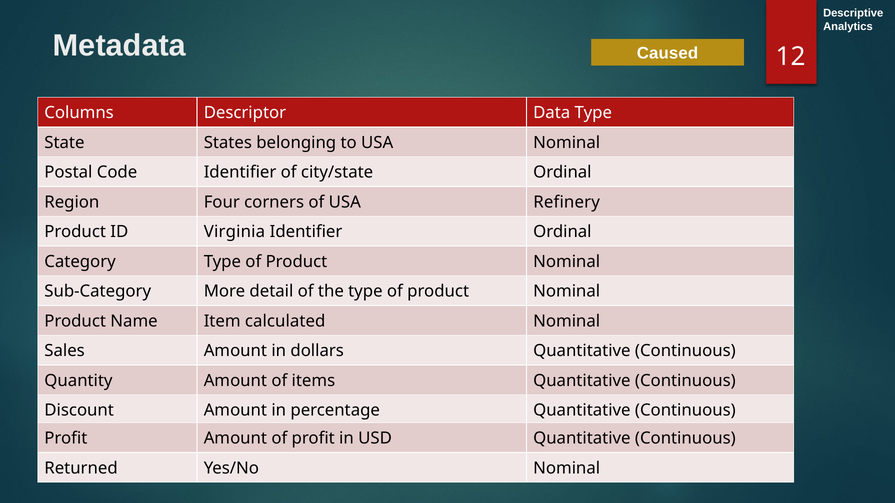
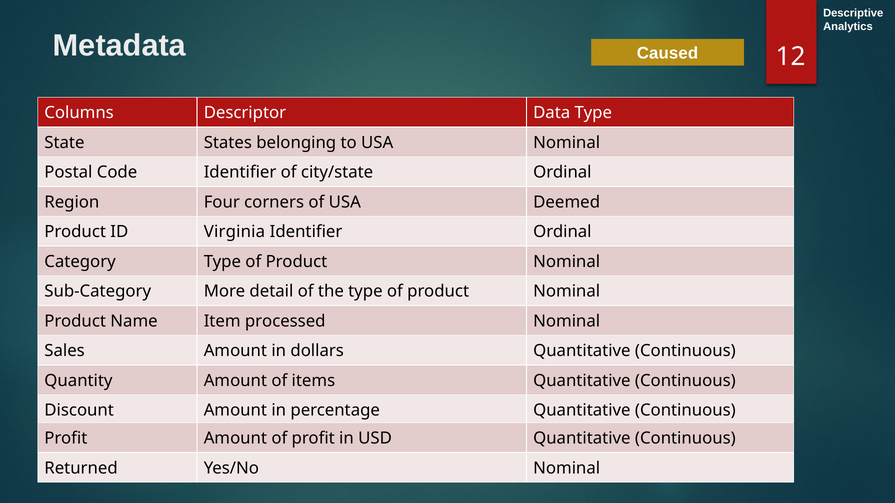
Refinery: Refinery -> Deemed (567, 202)
calculated: calculated -> processed (285, 321)
